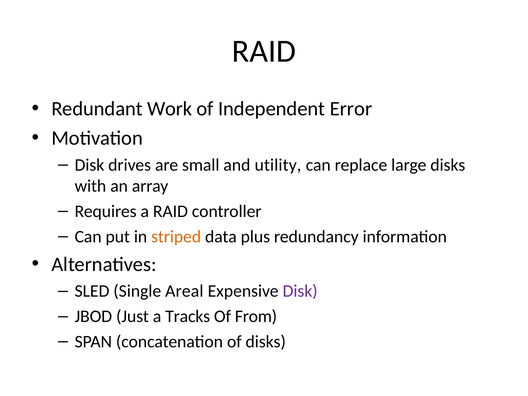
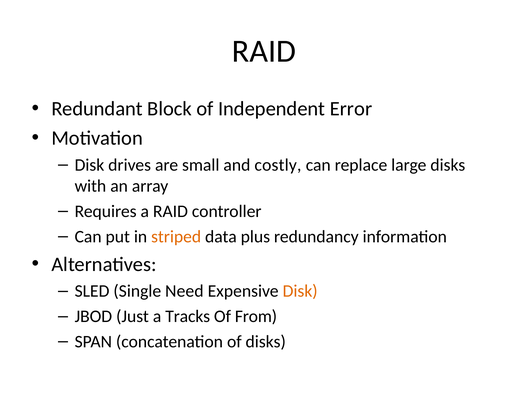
Work: Work -> Block (170, 109)
utility: utility -> costly (278, 165)
Areal: Areal -> Need (184, 291)
Disk colour: purple -> orange (300, 291)
